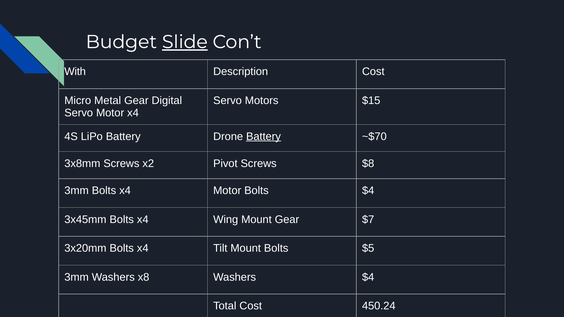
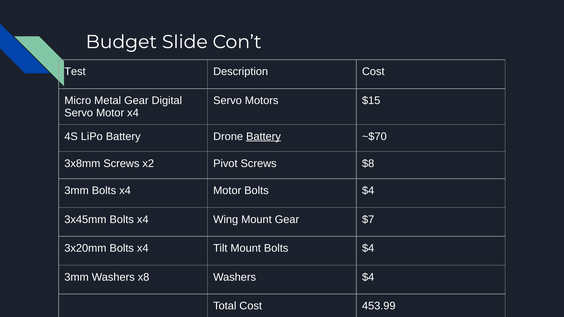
Slide underline: present -> none (185, 42)
With: With -> Test (75, 72)
Mount Bolts $5: $5 -> $4 (368, 249)
450.24: 450.24 -> 453.99 (379, 306)
